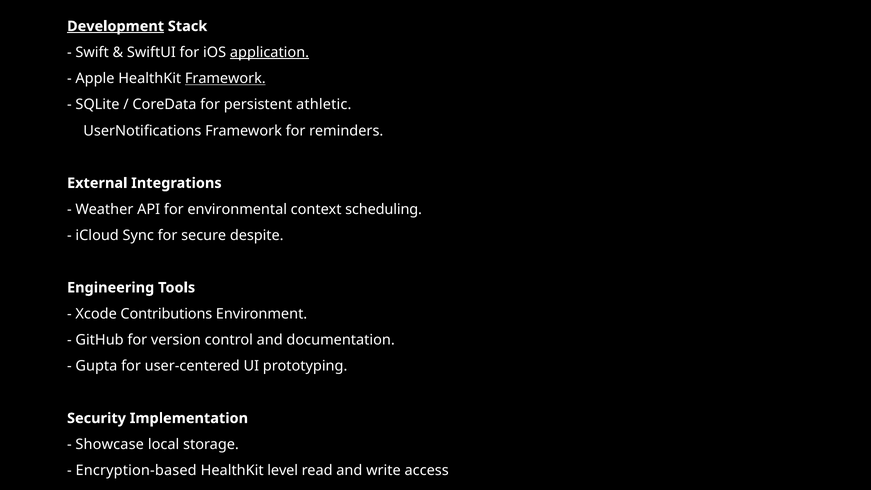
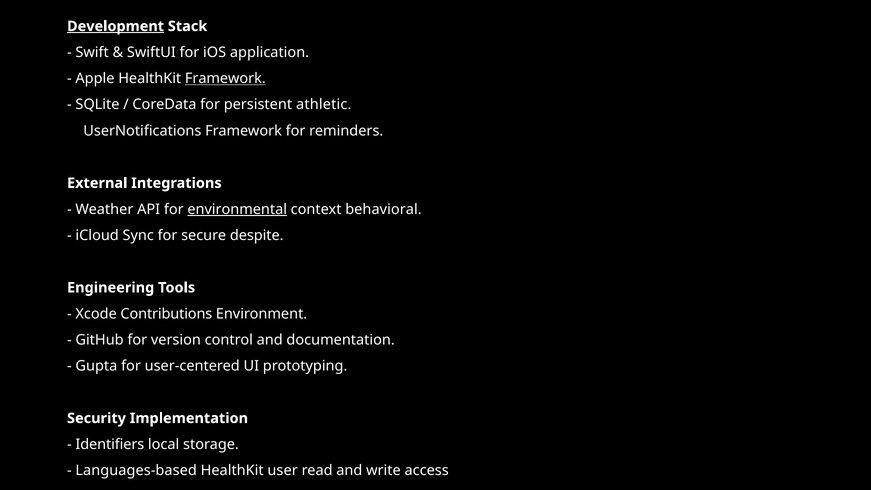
application underline: present -> none (270, 52)
environmental underline: none -> present (237, 209)
scheduling: scheduling -> behavioral (383, 209)
Showcase: Showcase -> Identifiers (110, 444)
Encryption-based: Encryption-based -> Languages-based (136, 471)
level: level -> user (283, 471)
